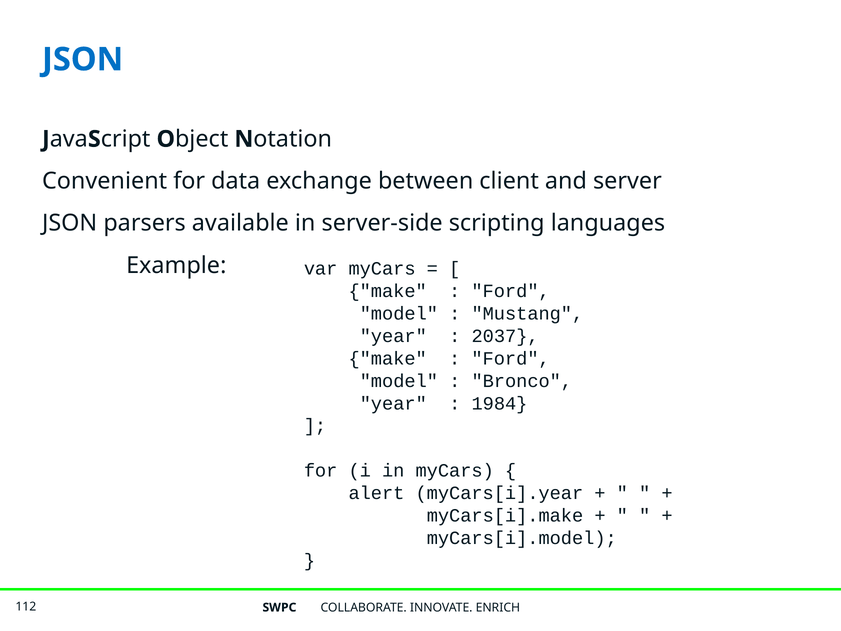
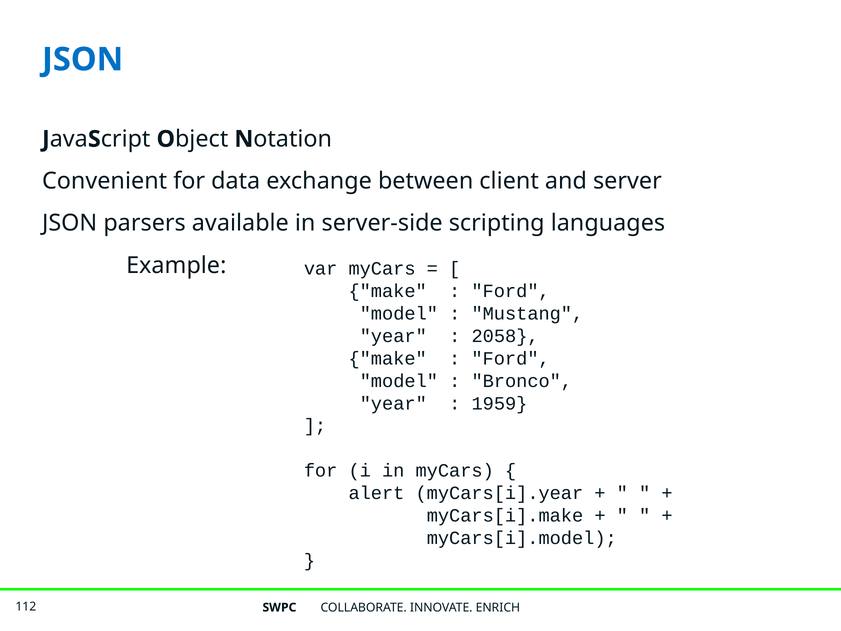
2037: 2037 -> 2058 (505, 336)
1984: 1984 -> 1959 (499, 403)
